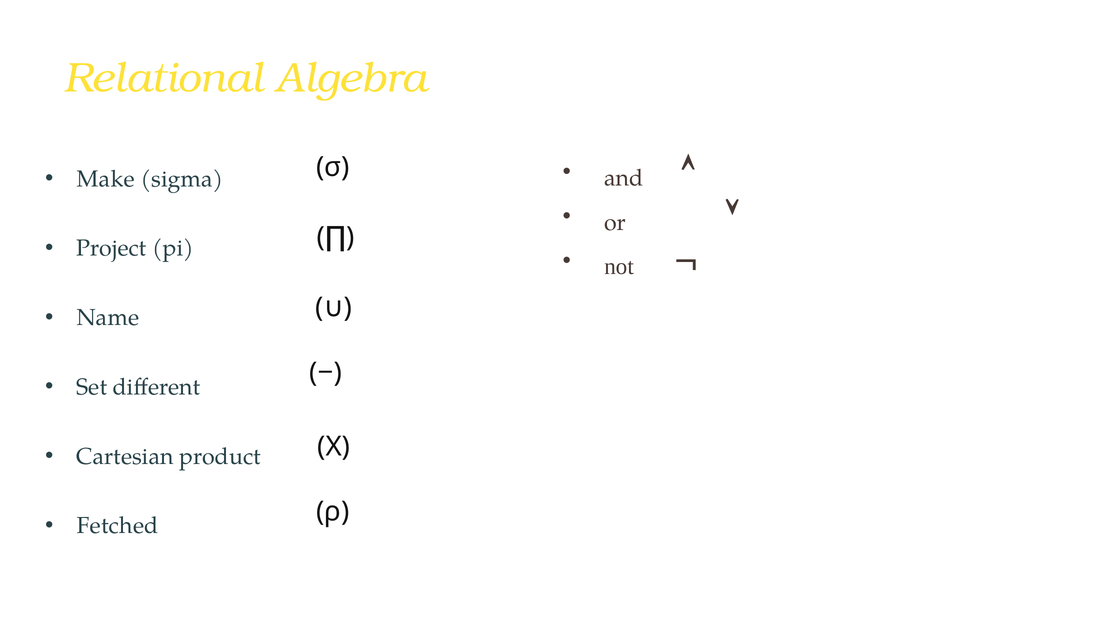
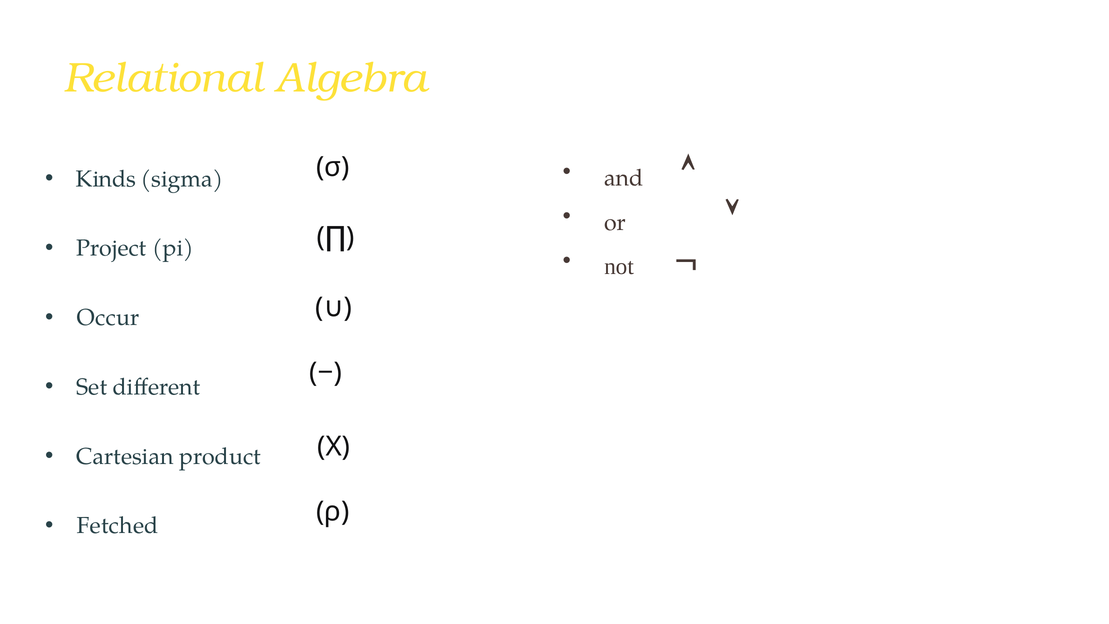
Make: Make -> Kinds (106, 179)
Name: Name -> Occur (108, 318)
